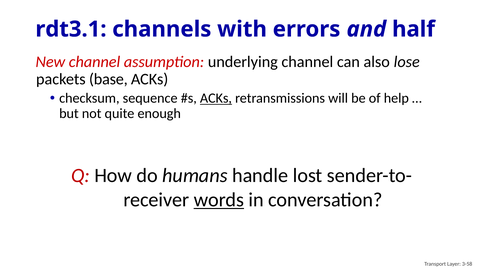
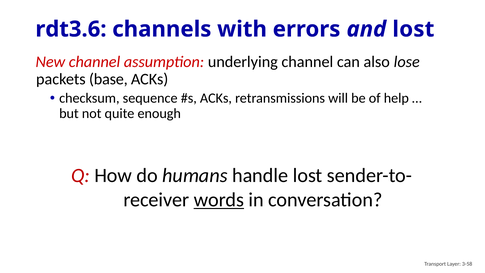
rdt3.1: rdt3.1 -> rdt3.6 (71, 29)
and half: half -> lost (413, 29)
ACKs underline: present -> none (216, 98)
